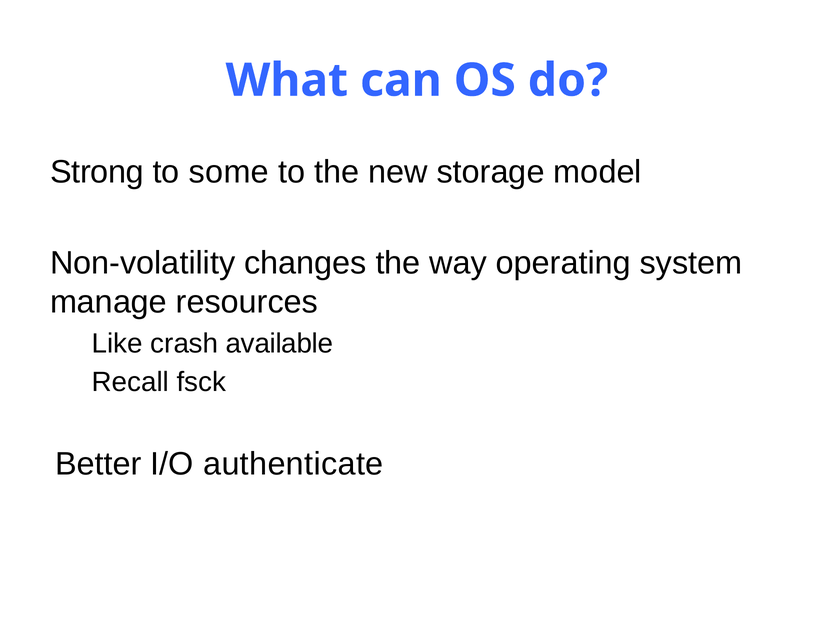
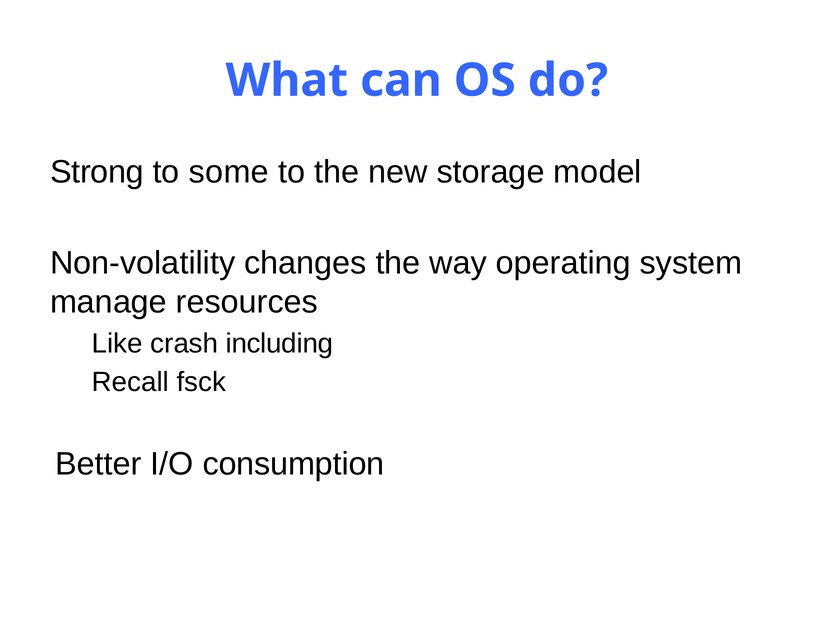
available: available -> including (279, 343)
authenticate: authenticate -> consumption (294, 464)
